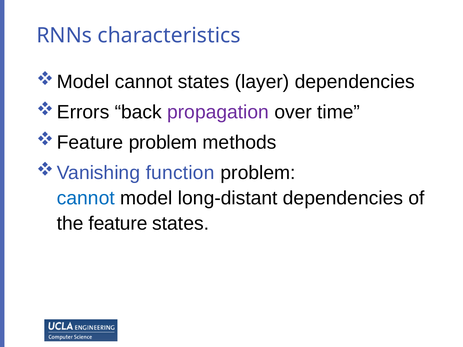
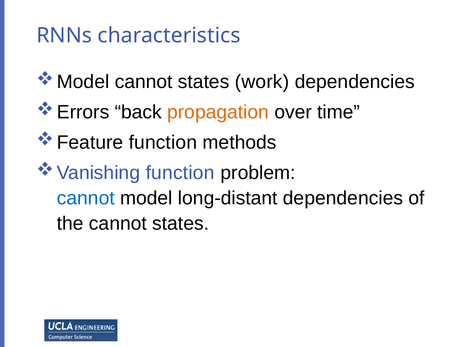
layer: layer -> work (262, 82)
propagation colour: purple -> orange (218, 112)
problem: problem -> function (163, 142)
the feature: feature -> cannot (118, 224)
